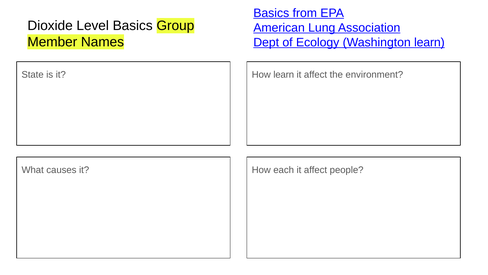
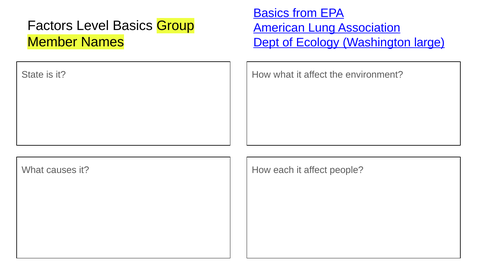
Dioxide: Dioxide -> Factors (50, 26)
Washington learn: learn -> large (429, 42)
How learn: learn -> what (284, 74)
